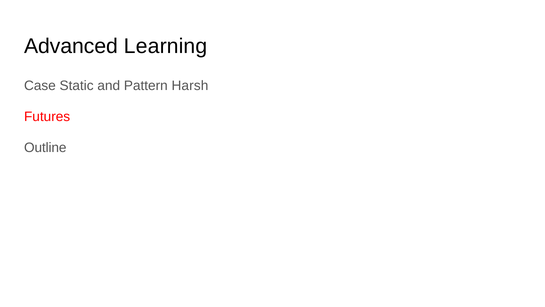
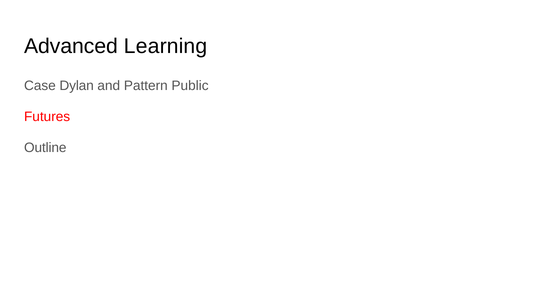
Static: Static -> Dylan (77, 86)
Harsh: Harsh -> Public (190, 86)
